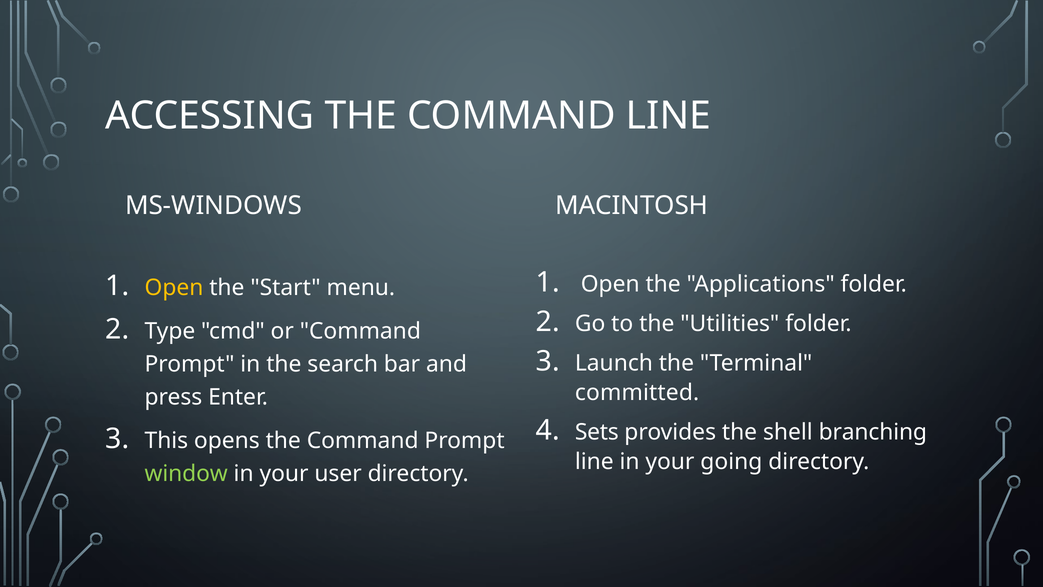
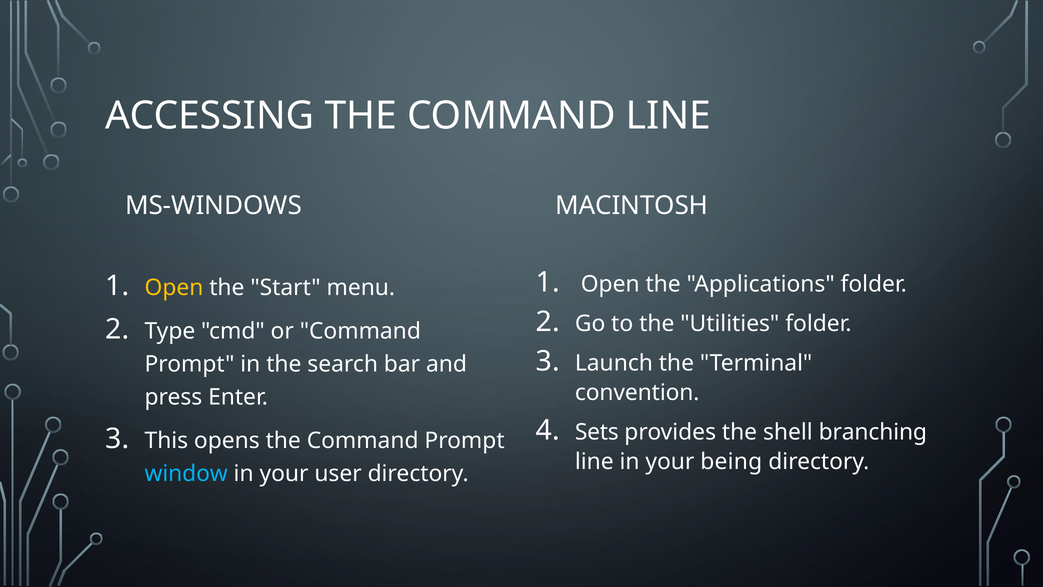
committed: committed -> convention (637, 393)
going: going -> being (731, 461)
window colour: light green -> light blue (186, 473)
